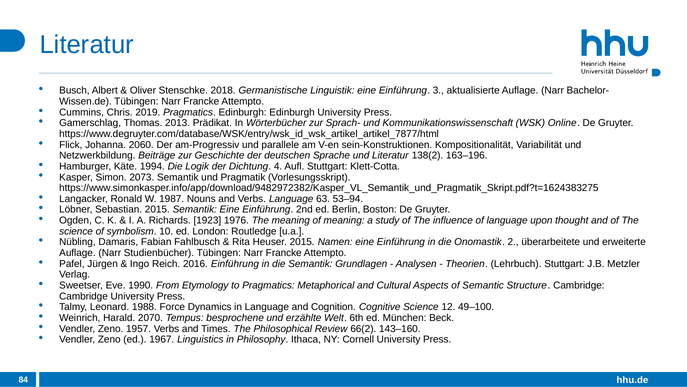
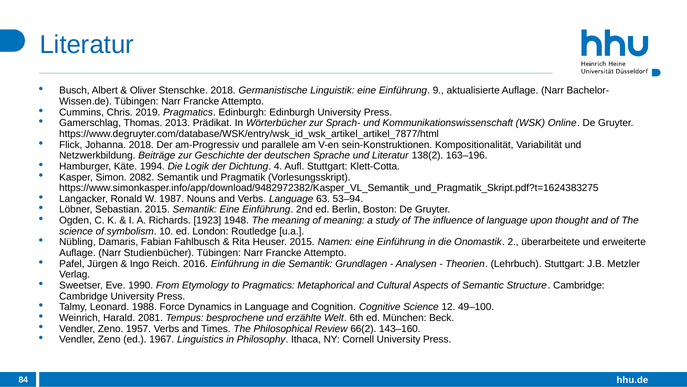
3: 3 -> 9 (438, 91)
Johanna 2060: 2060 -> 2018 (141, 145)
2073: 2073 -> 2082 (142, 177)
1976: 1976 -> 1948 (236, 220)
2070: 2070 -> 2081 (150, 318)
